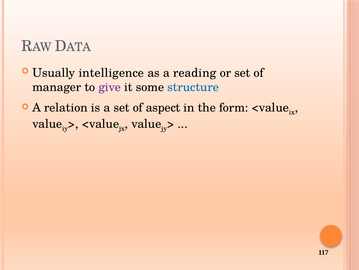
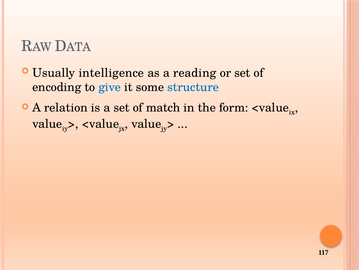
manager: manager -> encoding (57, 87)
give colour: purple -> blue (110, 87)
aspect: aspect -> match (163, 107)
